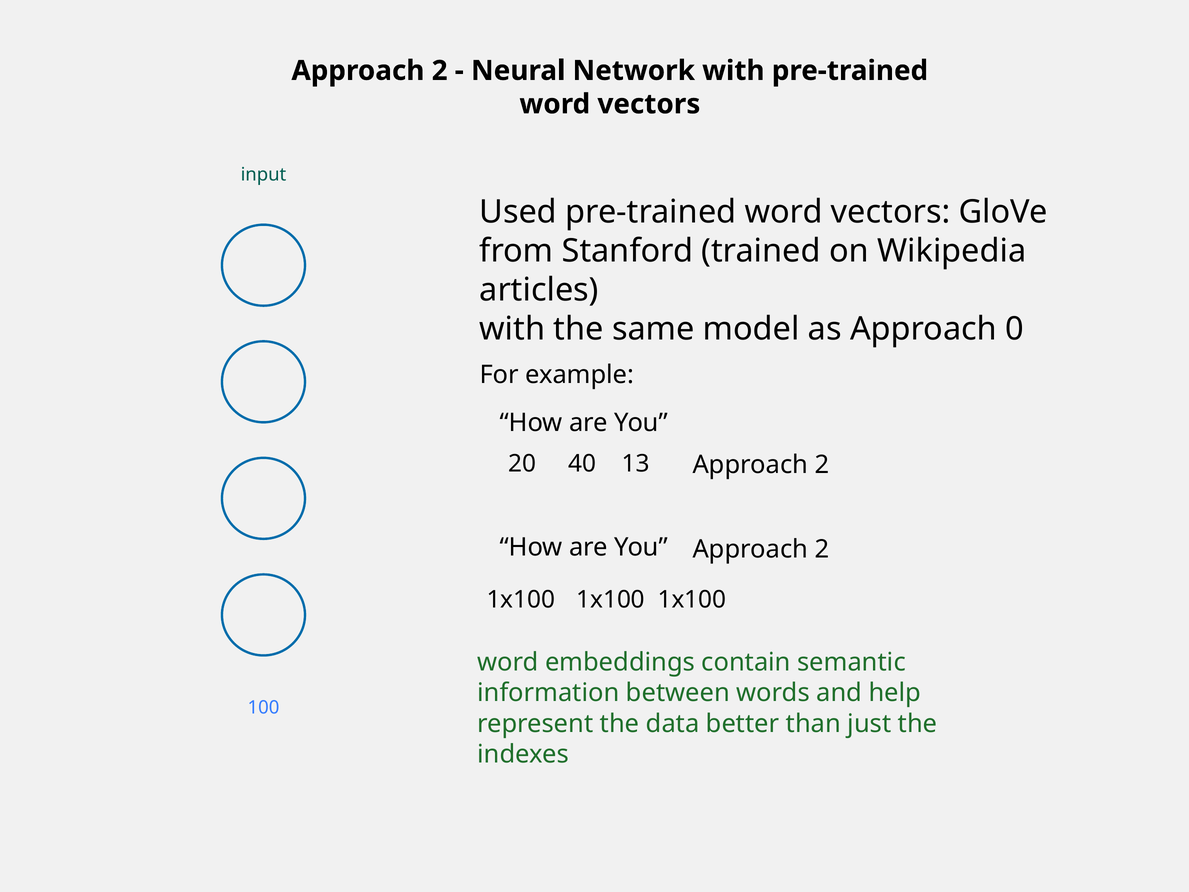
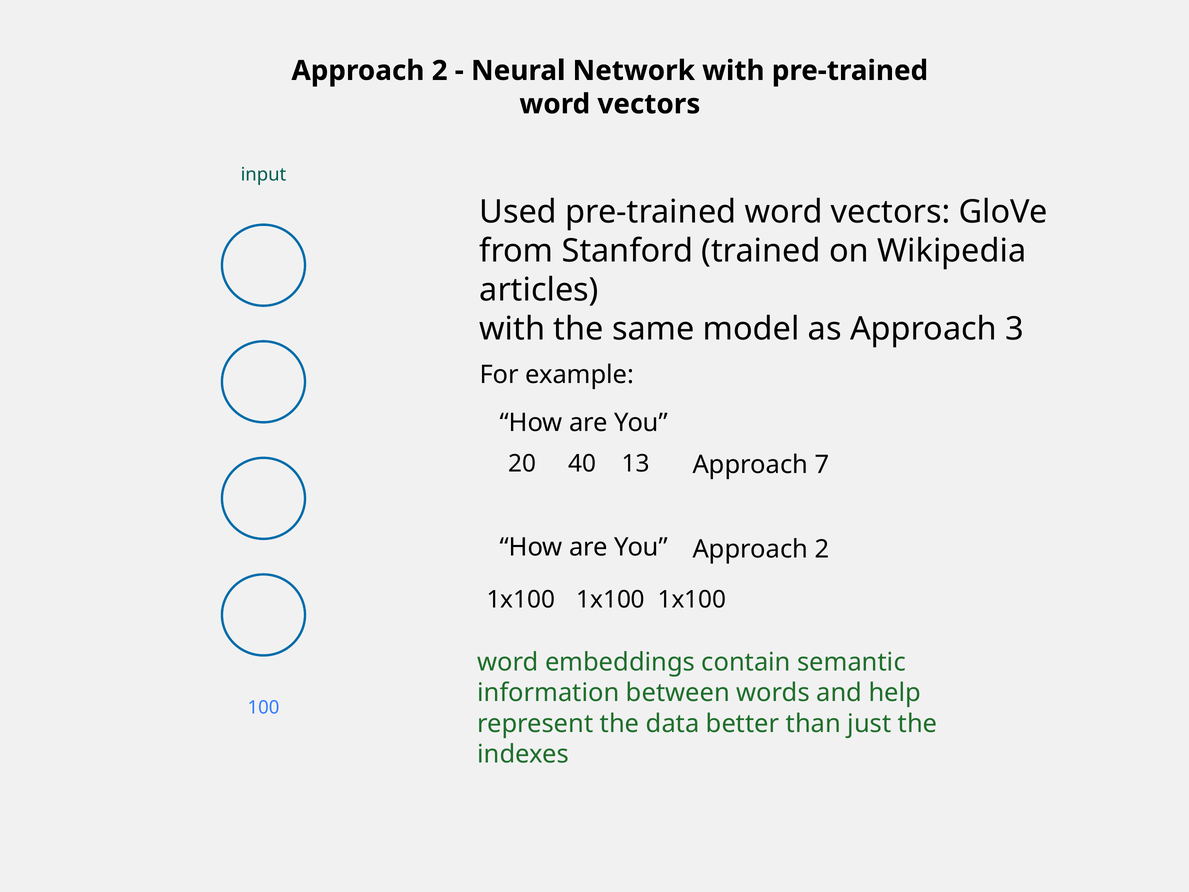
0: 0 -> 3 (1015, 329)
2: 2 -> 7 (822, 465)
